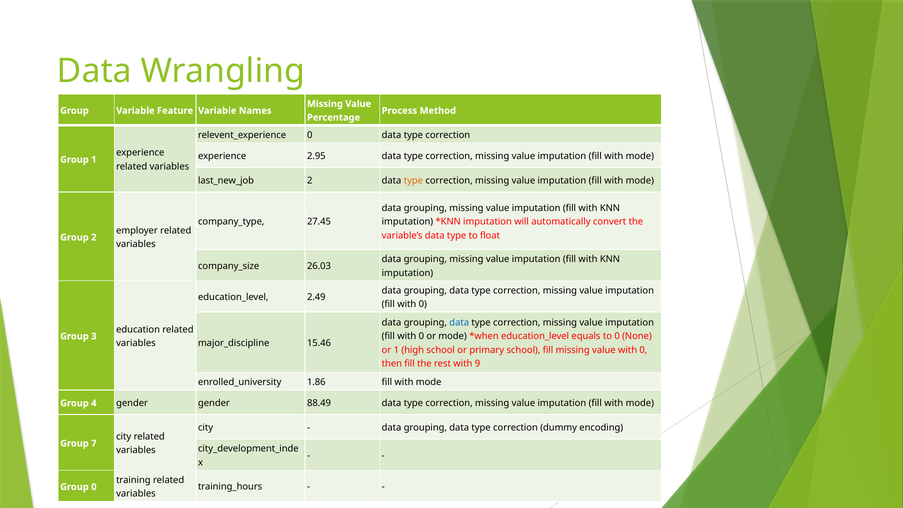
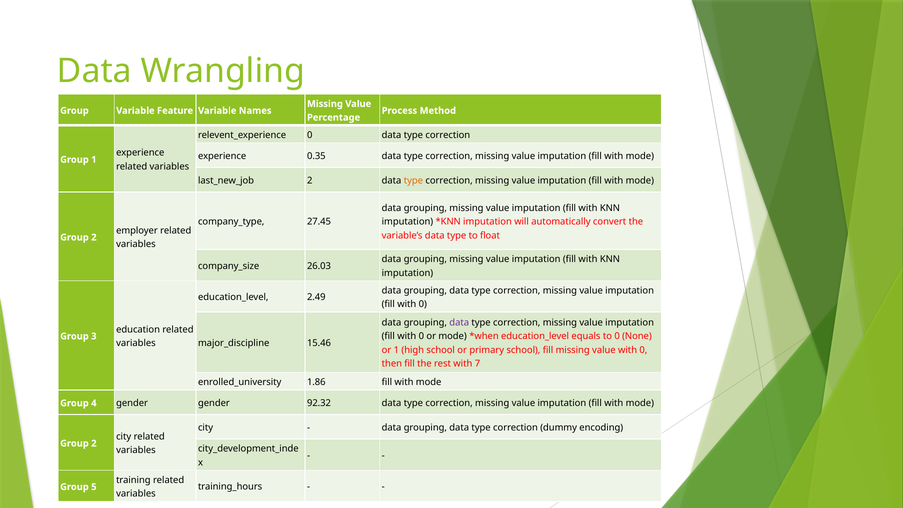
2.95: 2.95 -> 0.35 (316, 156)
data colour: blue -> purple (459, 323)
9: 9 -> 7 (477, 364)
88.49: 88.49 -> 92.32 (319, 403)
7: 7 -> 2 (94, 443)
Group 0: 0 -> 5 (94, 487)
